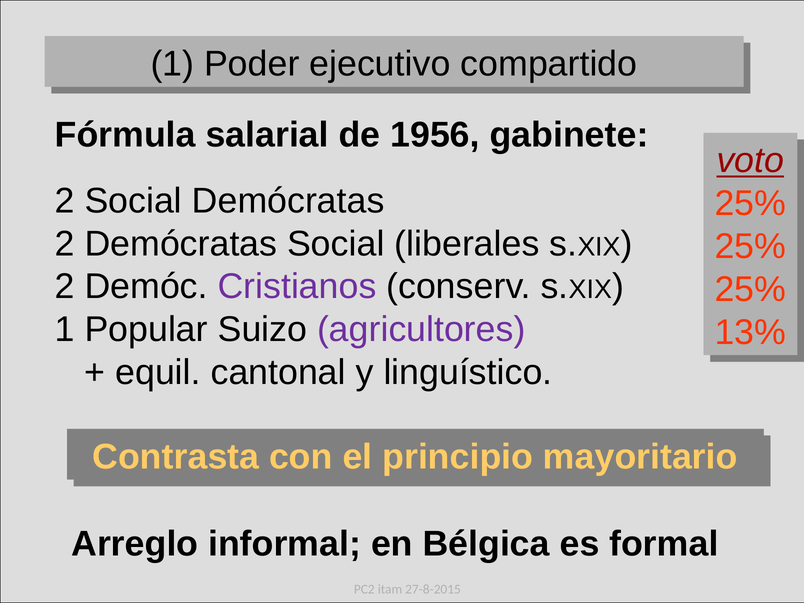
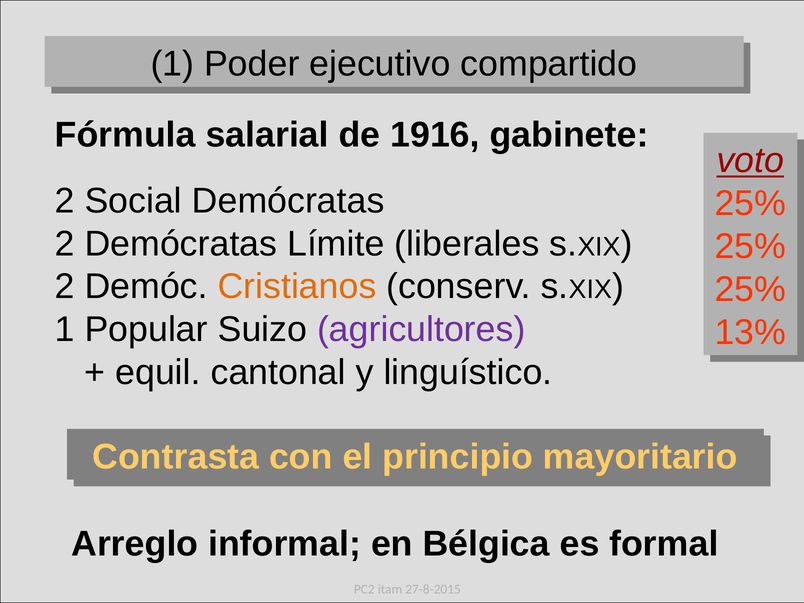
1956: 1956 -> 1916 (435, 135)
Demócratas Social: Social -> Límite (336, 244)
Cristianos colour: purple -> orange (297, 287)
